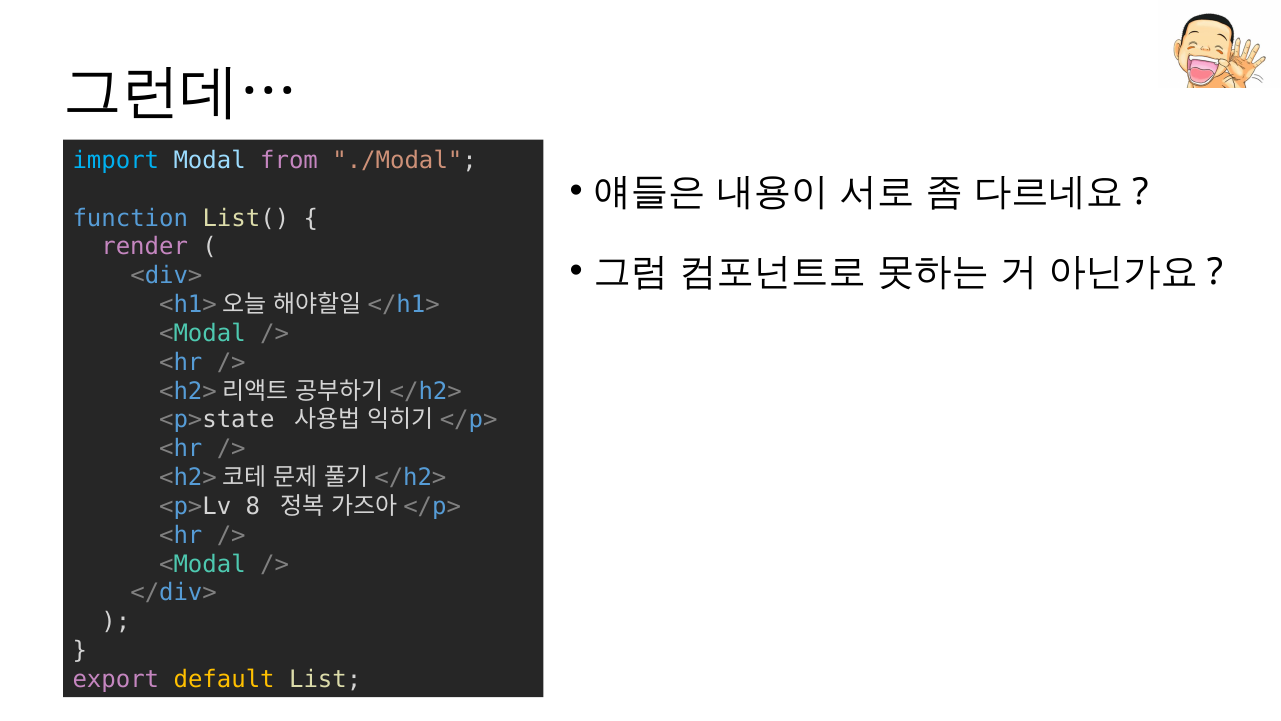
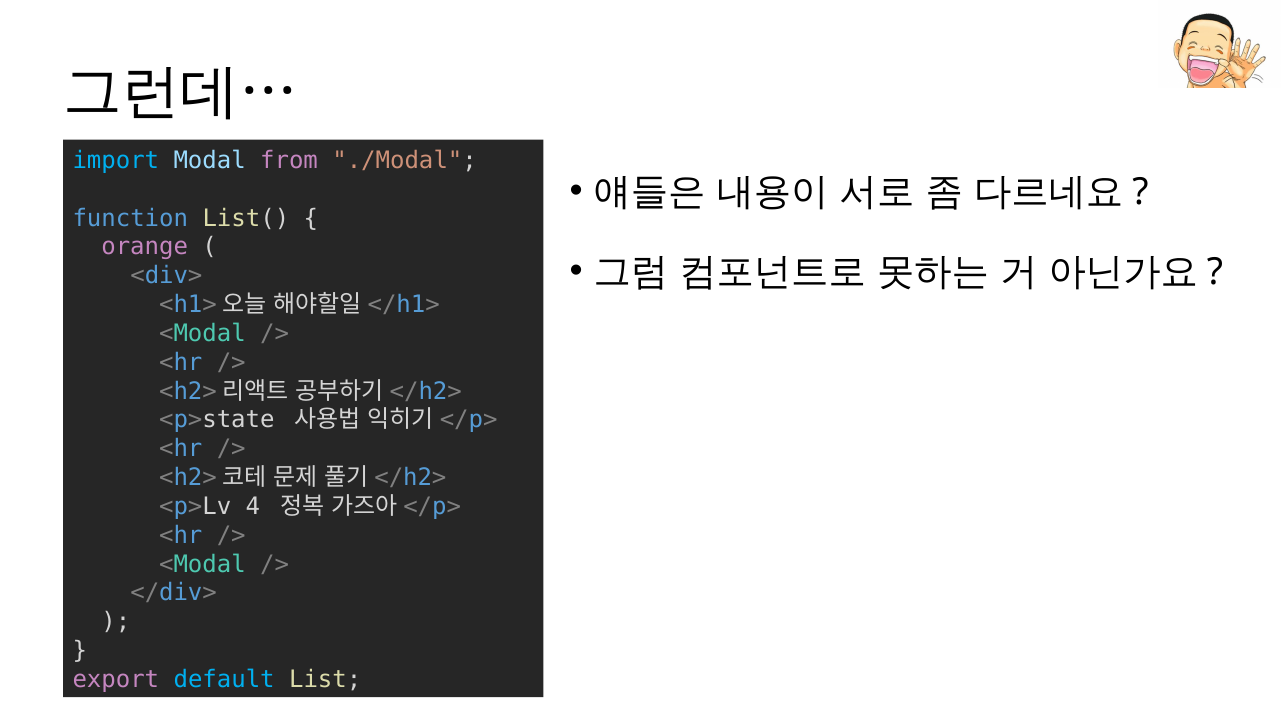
render: render -> orange (145, 247)
8: 8 -> 4 (253, 506)
default colour: yellow -> light blue (224, 679)
